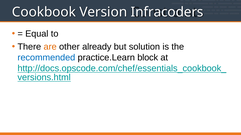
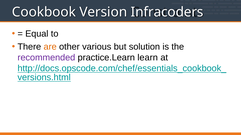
already: already -> various (97, 47)
recommended colour: blue -> purple (46, 58)
block: block -> learn (148, 58)
